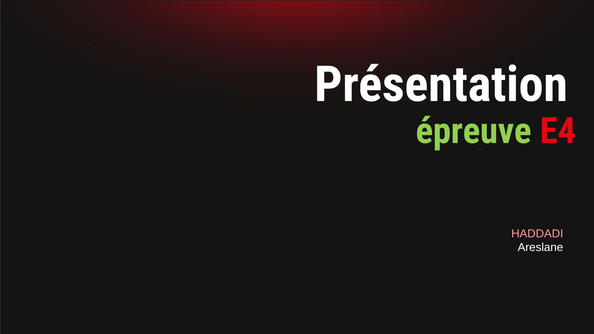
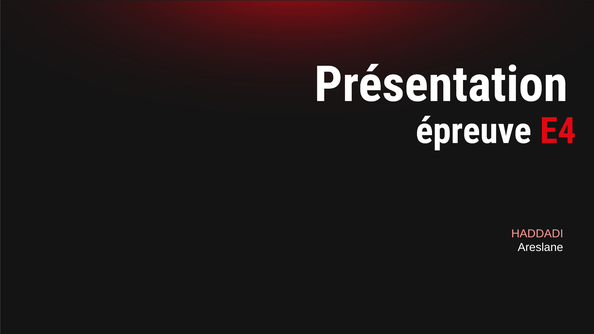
épreuve colour: light green -> white (474, 131)
